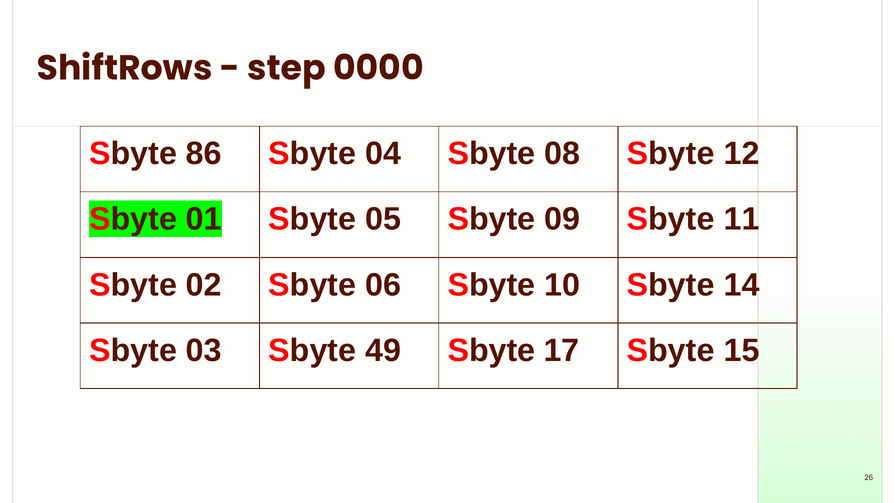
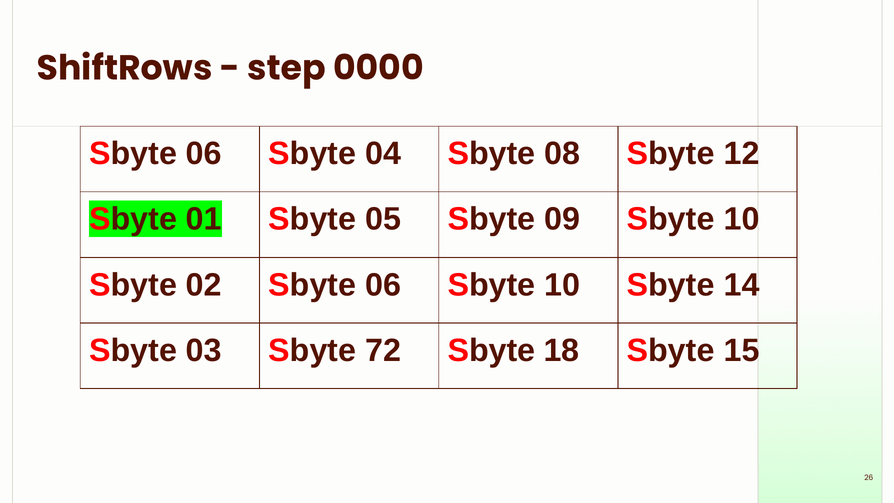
86: 86 -> 06 (204, 154)
09 Sbyte 11: 11 -> 10 (742, 219)
49: 49 -> 72 (383, 350)
17: 17 -> 18 (562, 350)
